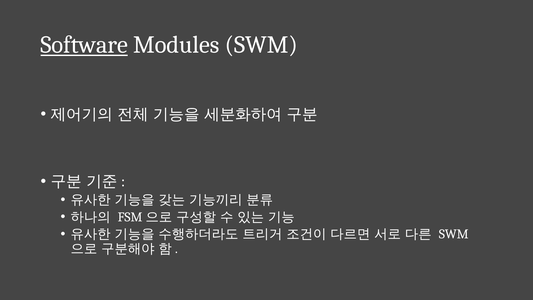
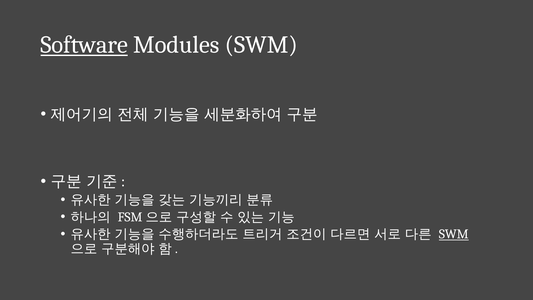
SWM underline: none -> present (454, 234)
